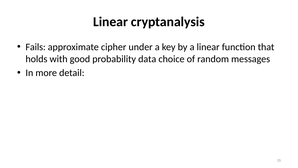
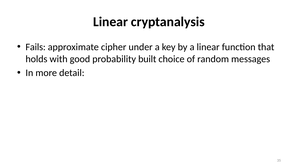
data: data -> built (147, 59)
